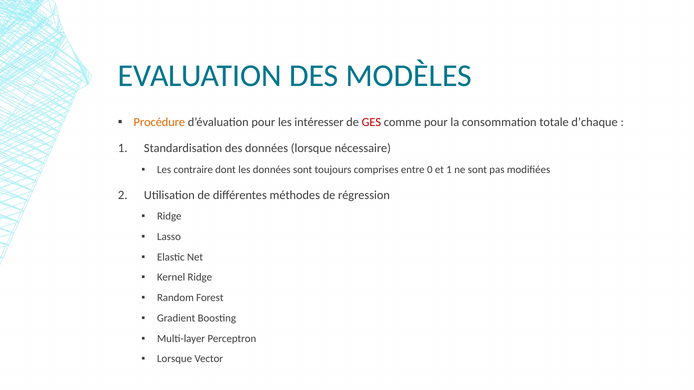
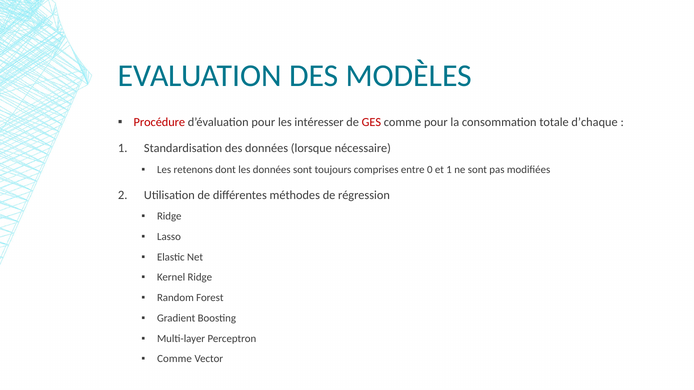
Procédure colour: orange -> red (159, 122)
contraire: contraire -> retenons (193, 170)
Lorsque: Lorsque -> Comme (174, 359)
